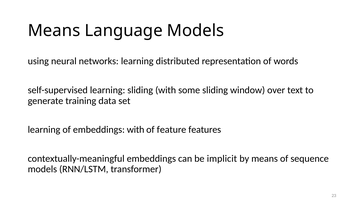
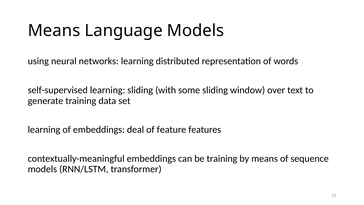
embeddings with: with -> deal (136, 130)
be implicit: implicit -> training (222, 158)
